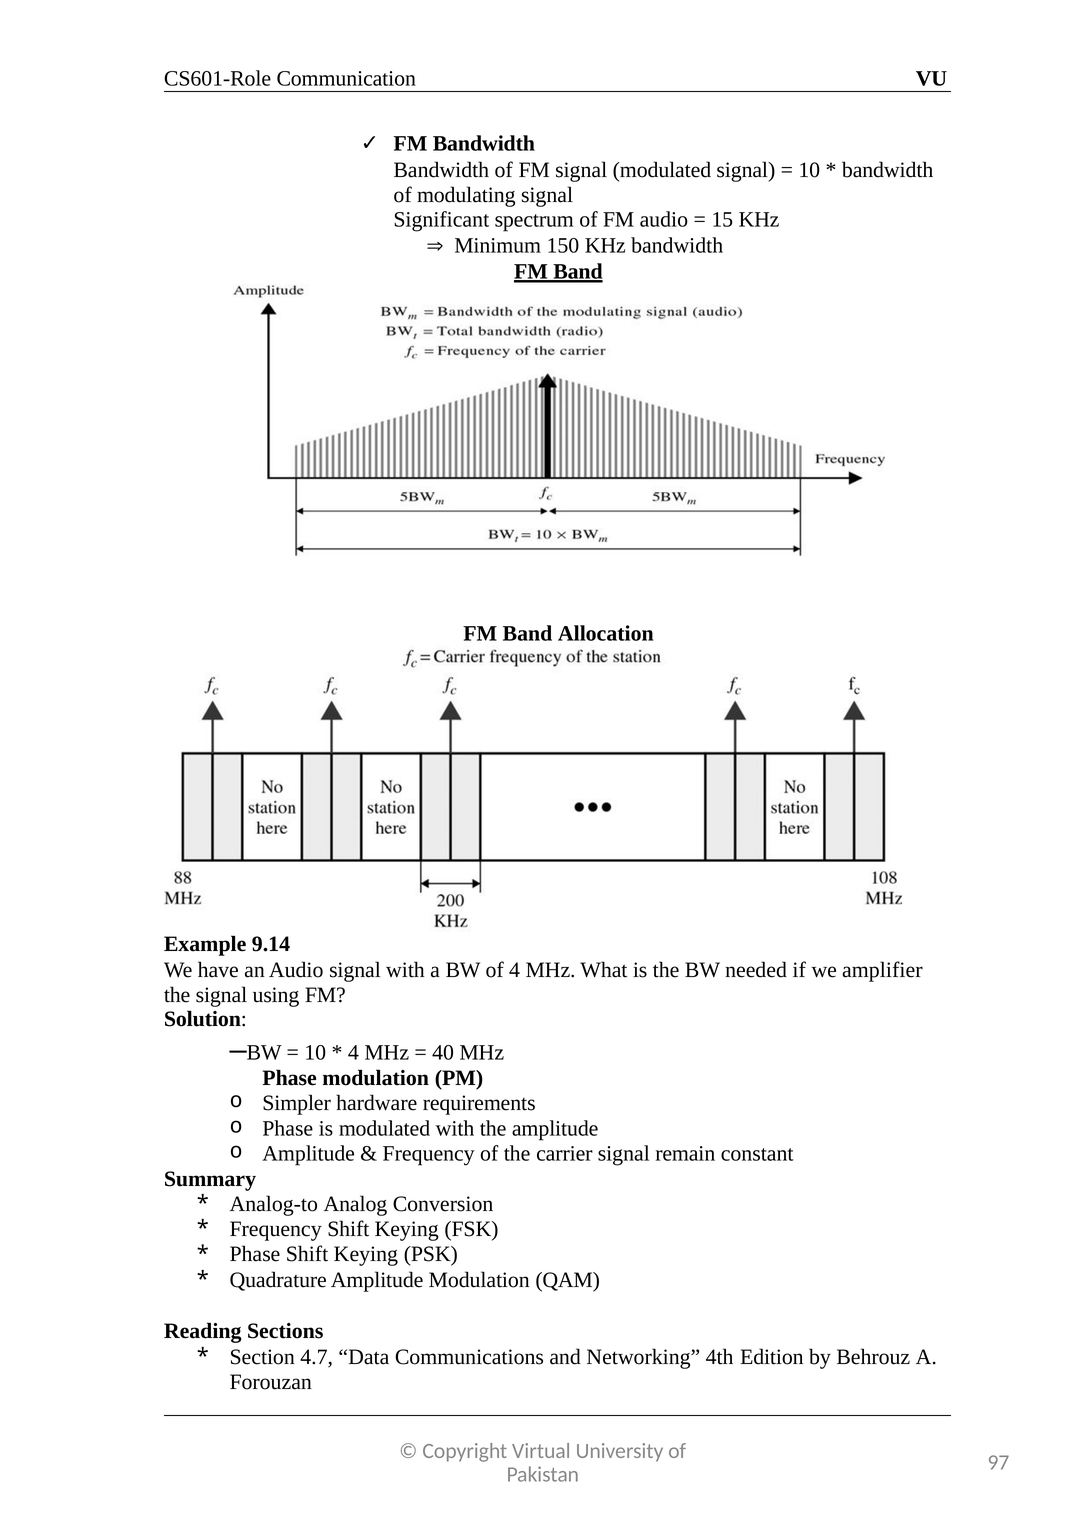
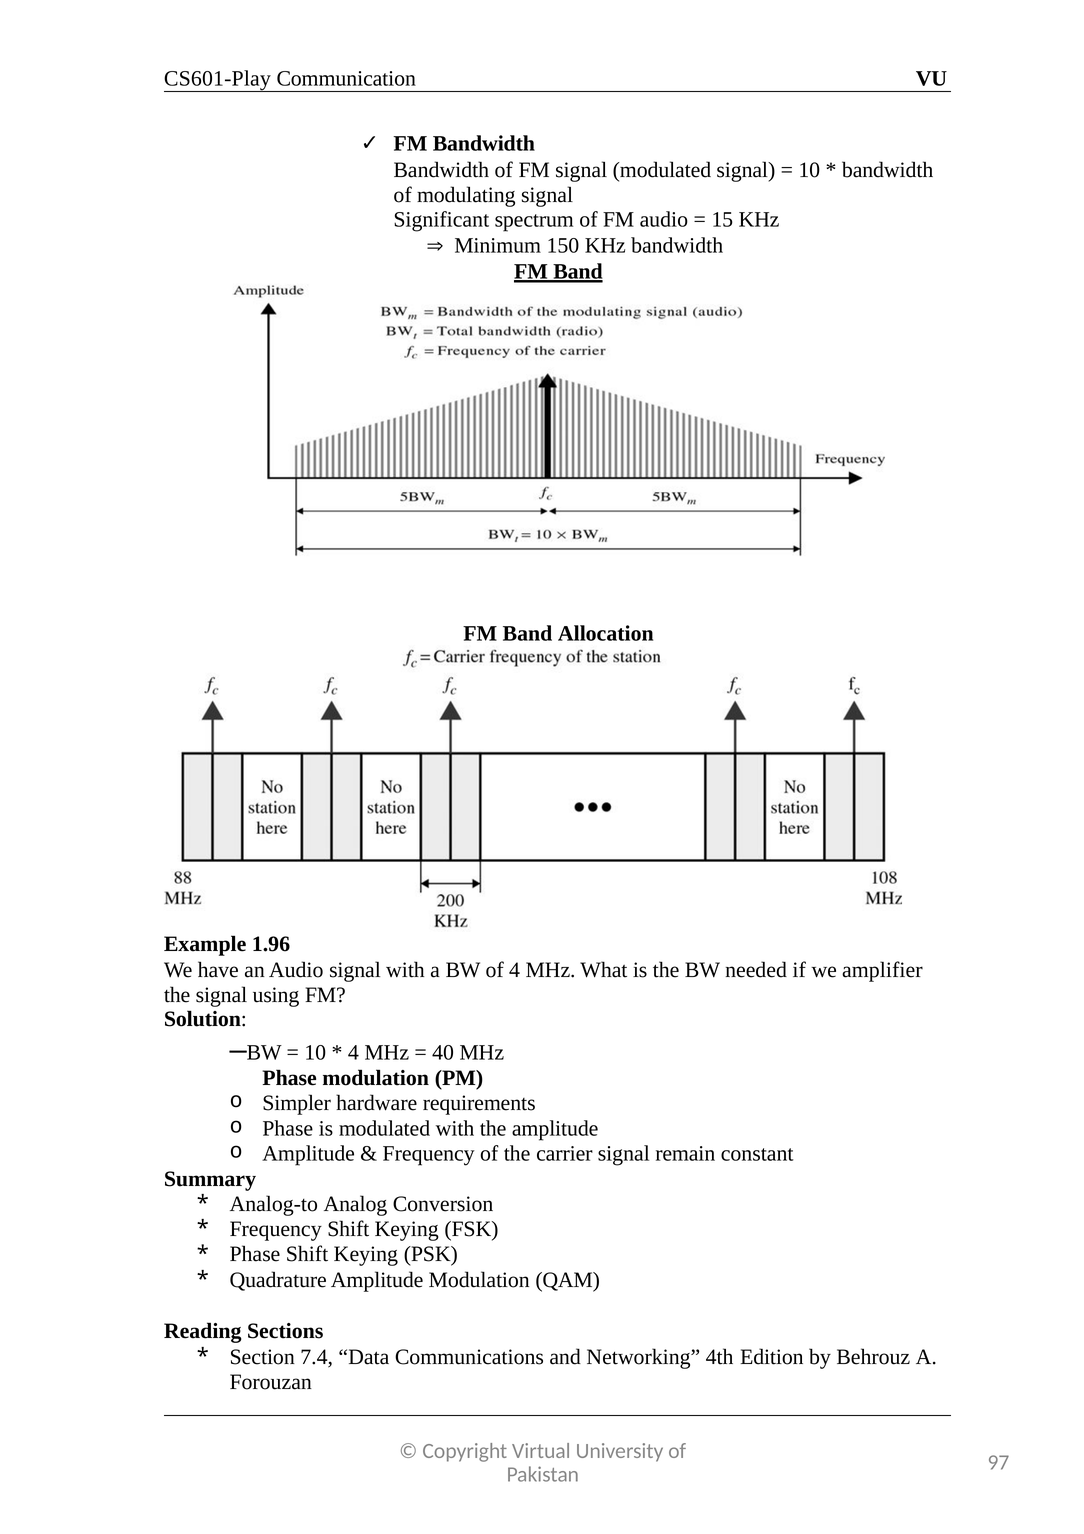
CS601-Role: CS601-Role -> CS601-Play (217, 78)
9.14: 9.14 -> 1.96 (271, 944)
4.7: 4.7 -> 7.4 (317, 1357)
